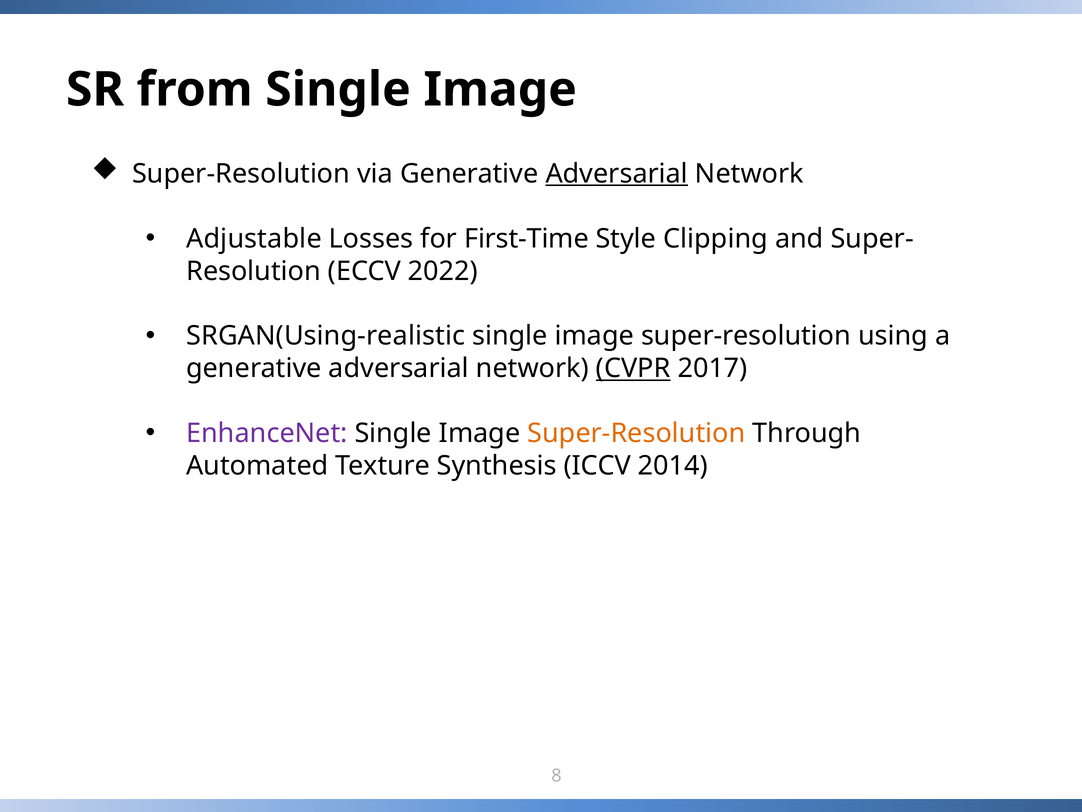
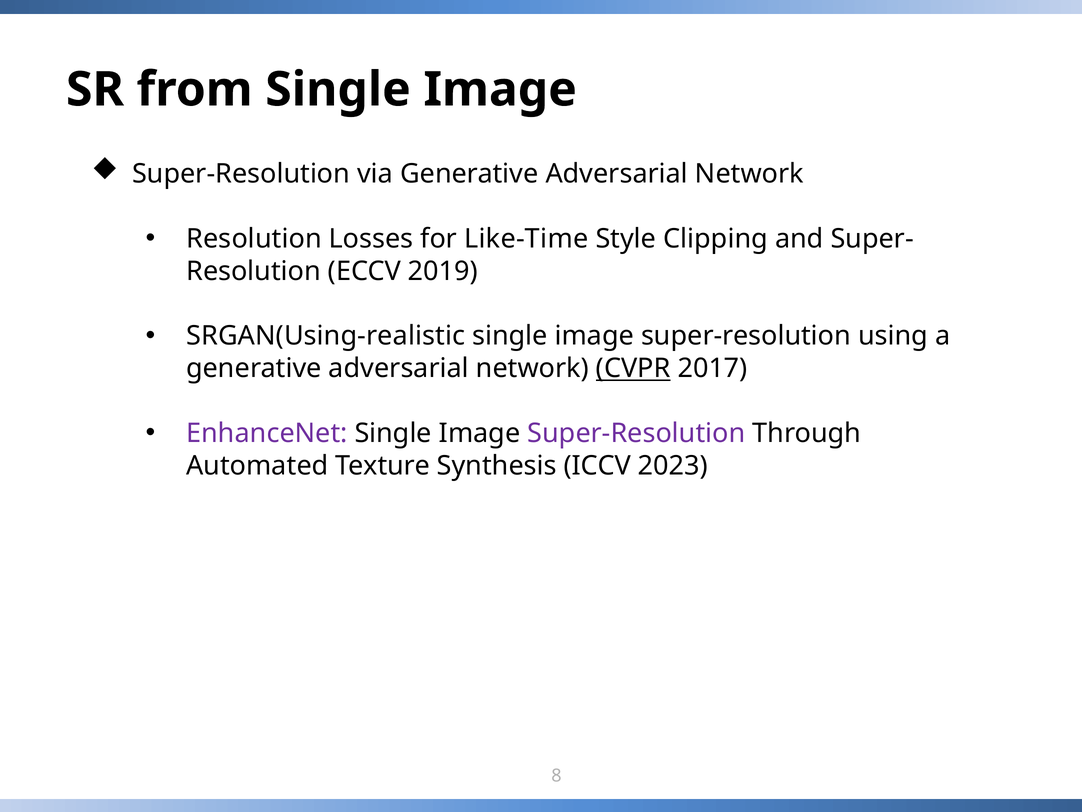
Adversarial underline: present -> none (617, 174)
Adjustable: Adjustable -> Resolution (254, 238)
First-Time: First-Time -> Like-Time (526, 238)
2022: 2022 -> 2019 (443, 271)
Super-Resolution colour: orange -> purple (636, 433)
2014: 2014 -> 2023 (673, 466)
